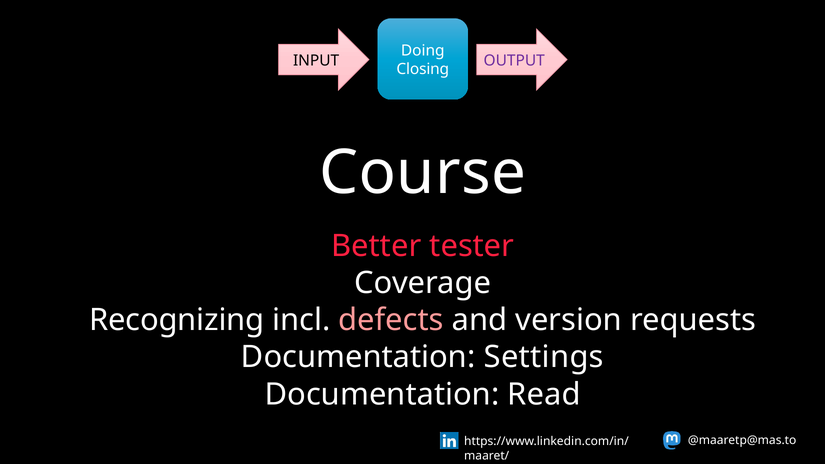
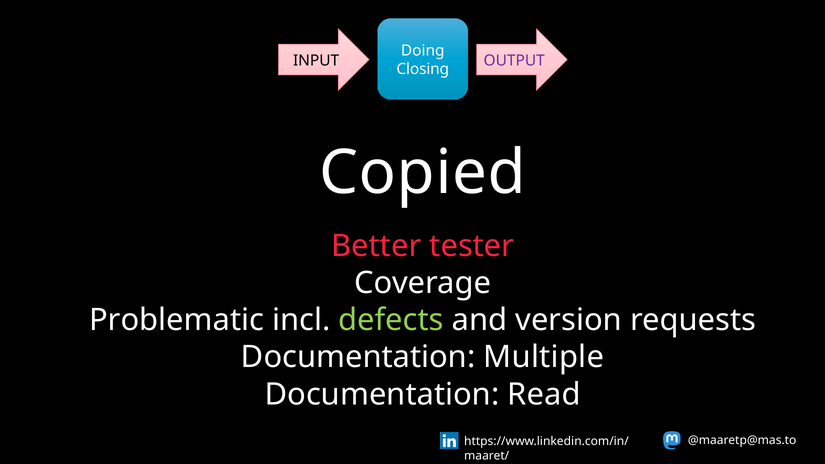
Course: Course -> Copied (422, 173)
Recognizing: Recognizing -> Problematic (177, 320)
defects colour: pink -> light green (391, 320)
Settings: Settings -> Multiple (544, 357)
